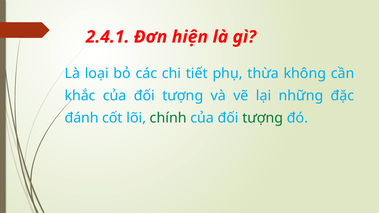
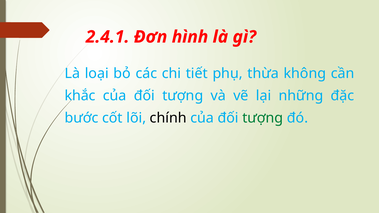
hiện: hiện -> hình (190, 37)
đánh: đánh -> bước (82, 118)
chính colour: green -> black (168, 118)
